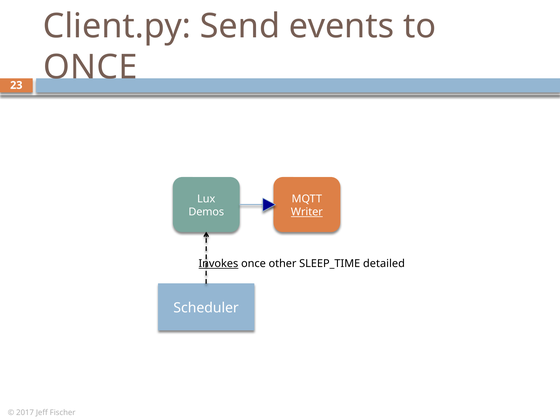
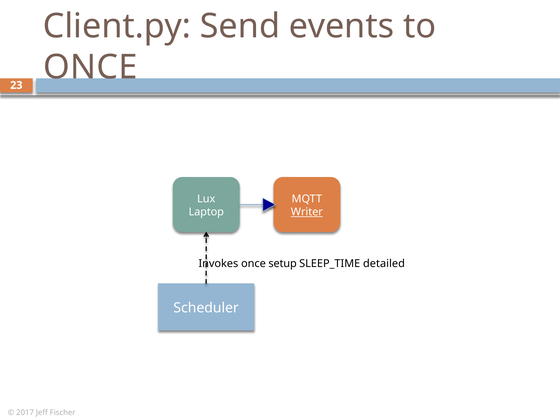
Demos: Demos -> Laptop (206, 212)
Invokes underline: present -> none (218, 264)
other: other -> setup (283, 264)
